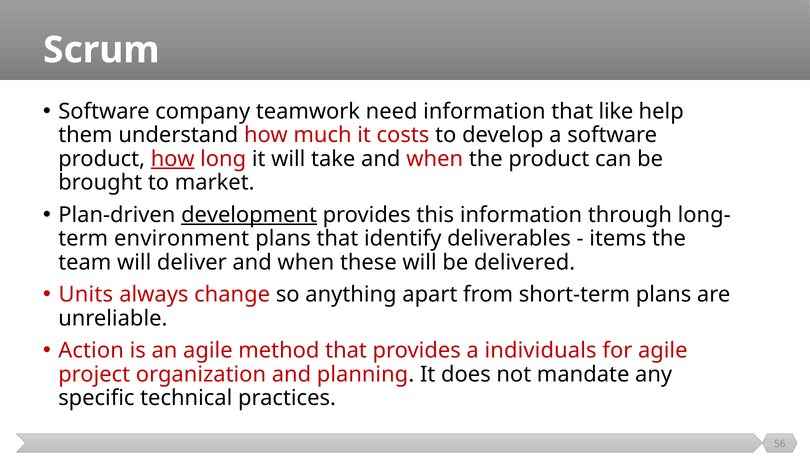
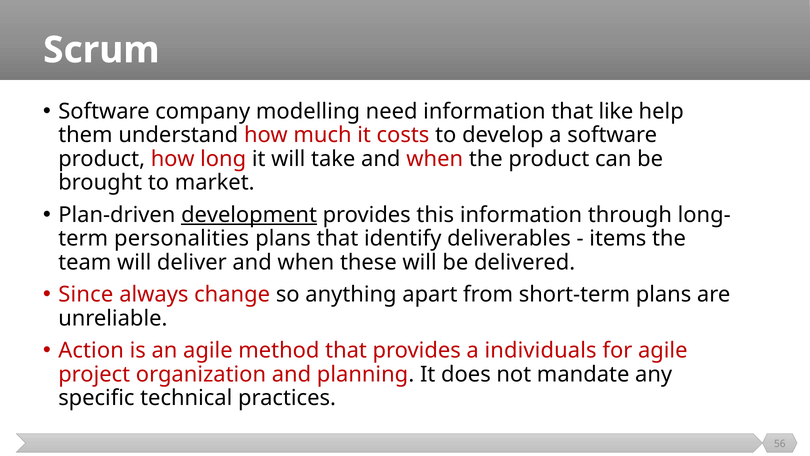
teamwork: teamwork -> modelling (308, 111)
how underline: present -> none (173, 159)
environment: environment -> personalities (182, 238)
Units: Units -> Since (86, 294)
